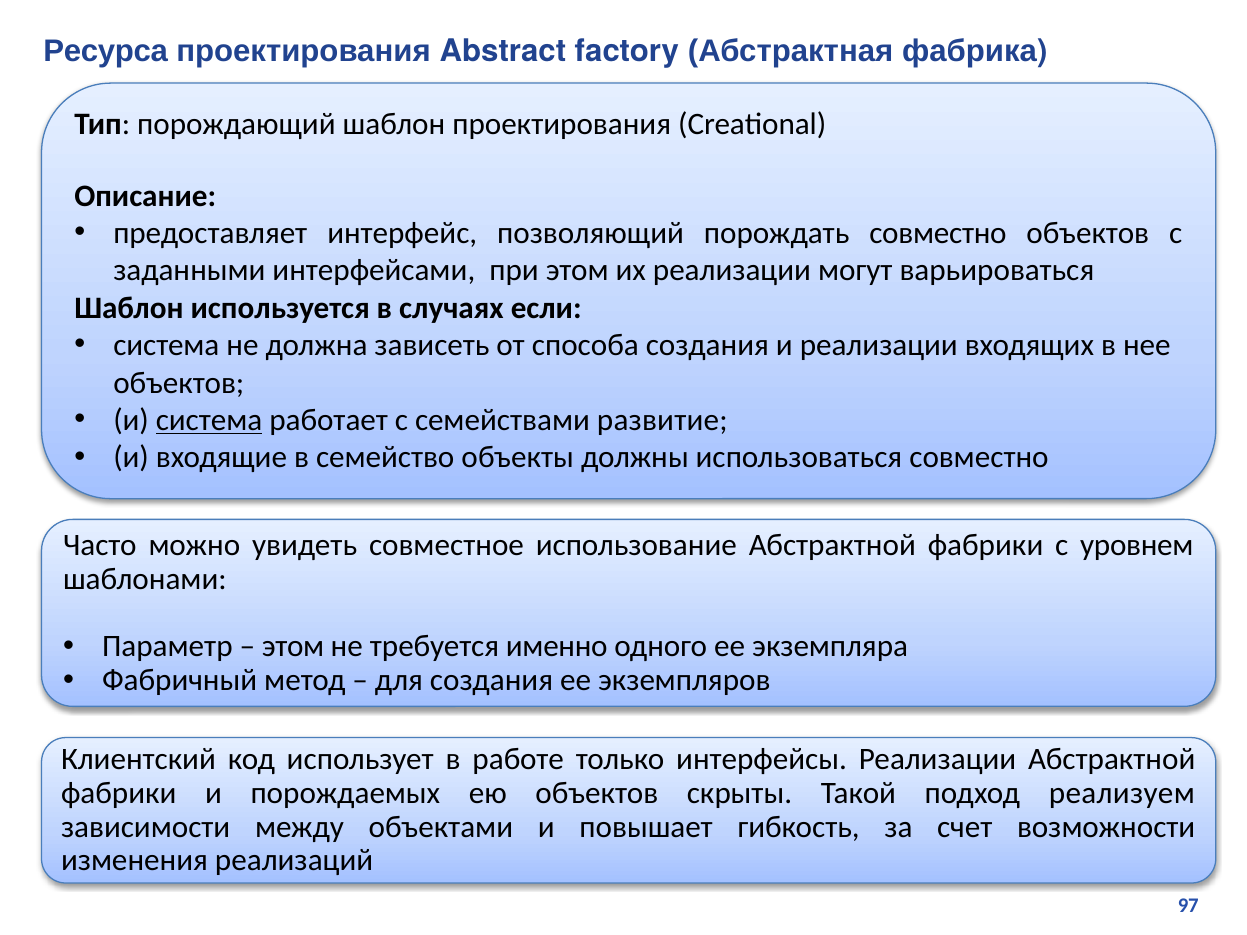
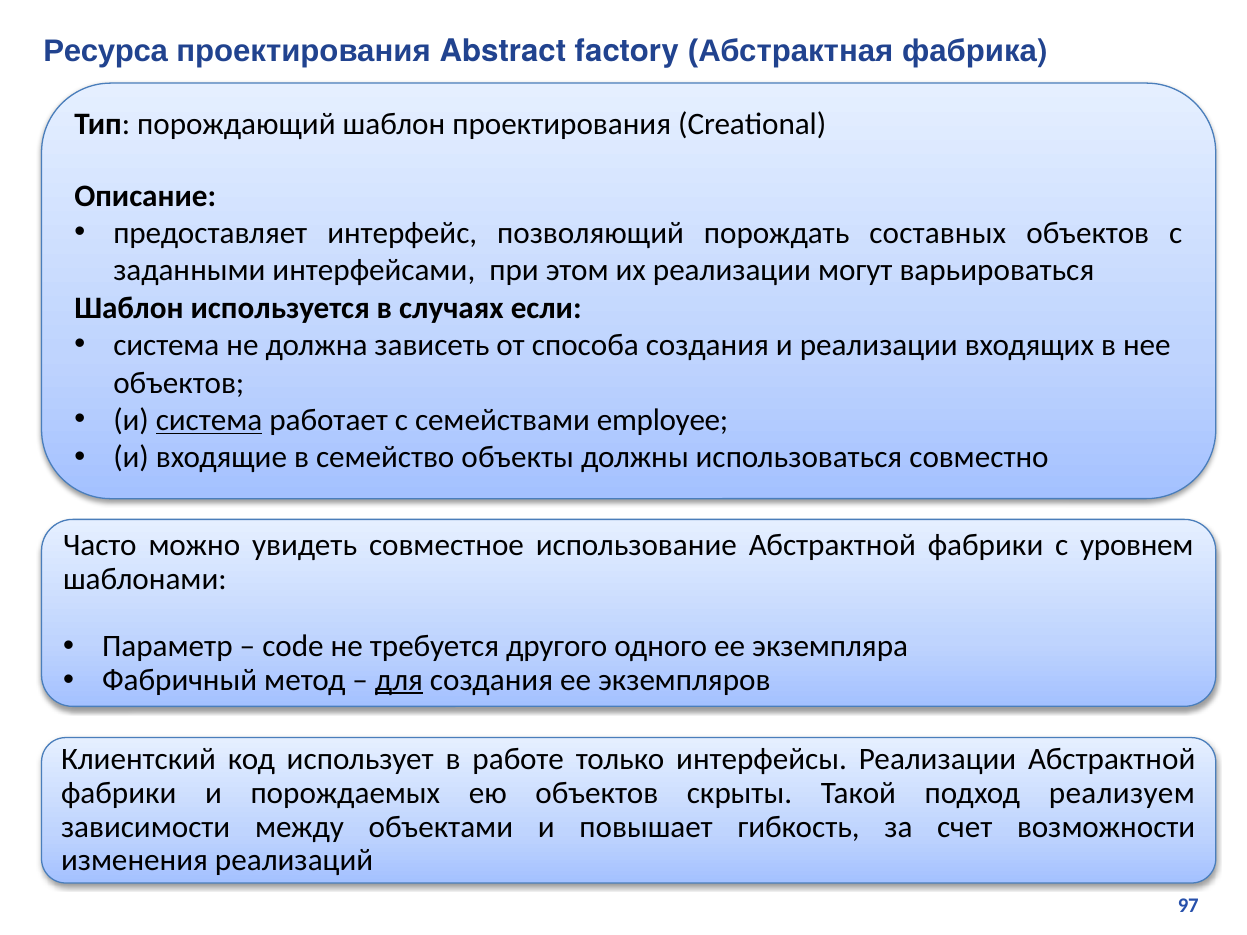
порождать совместно: совместно -> составных (938, 233)
развитие: развитие -> employee (663, 420)
этом: этом -> code (293, 646)
именно: именно -> другого (557, 646)
для underline: none -> present (399, 680)
